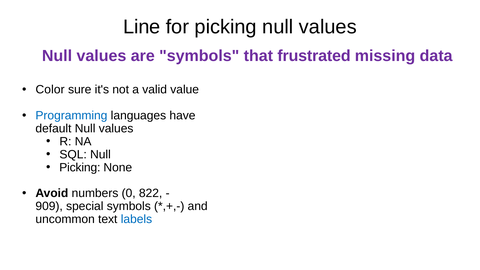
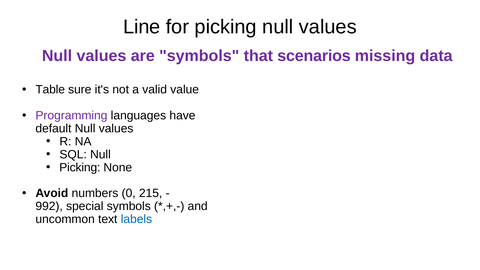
frustrated: frustrated -> scenarios (314, 56)
Color: Color -> Table (50, 90)
Programming colour: blue -> purple (71, 116)
822: 822 -> 215 (151, 193)
909: 909 -> 992 (49, 206)
